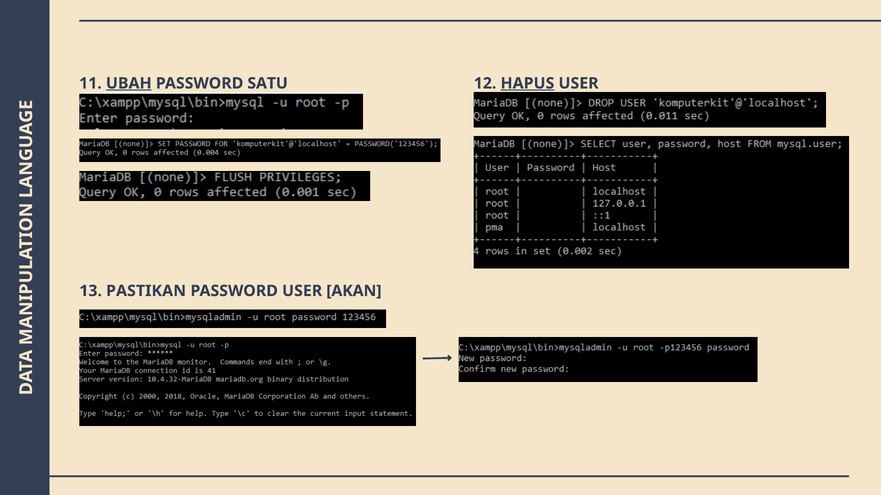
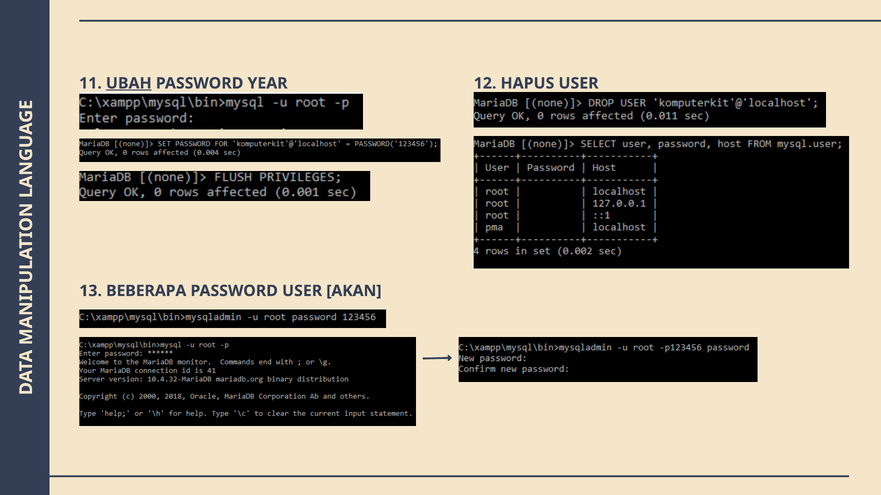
SATU: SATU -> YEAR (268, 83)
HAPUS underline: present -> none (527, 83)
PASTIKAN: PASTIKAN -> BEBERAPA (146, 291)
